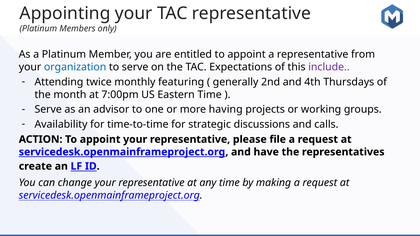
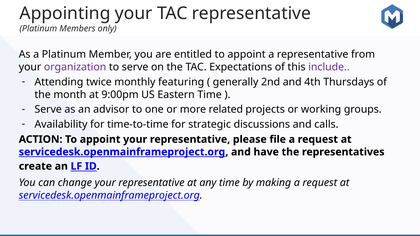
organization colour: blue -> purple (75, 67)
7:00pm: 7:00pm -> 9:00pm (120, 95)
having: having -> related (226, 110)
